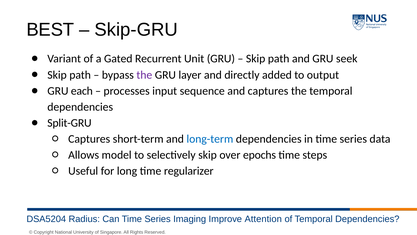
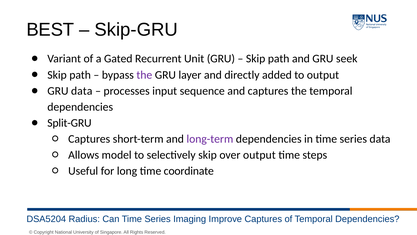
GRU each: each -> data (82, 91)
long-term colour: blue -> purple (210, 139)
over epochs: epochs -> output (259, 155)
regularizer: regularizer -> coordinate (189, 171)
Improve Attention: Attention -> Captures (263, 219)
